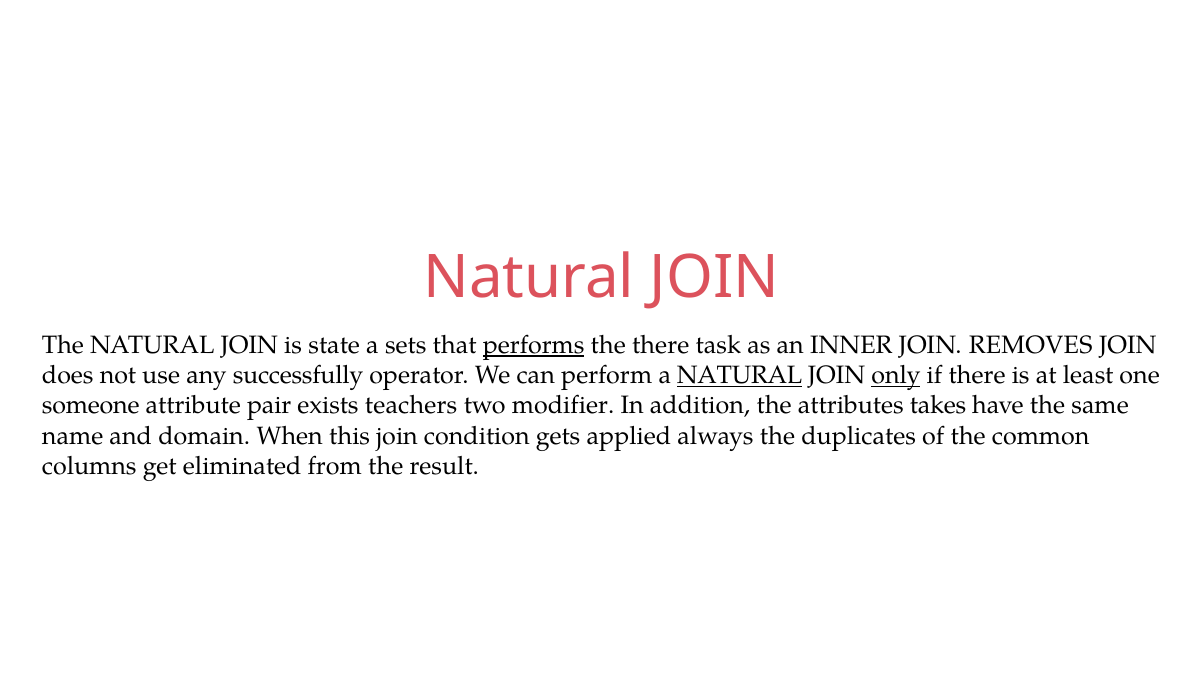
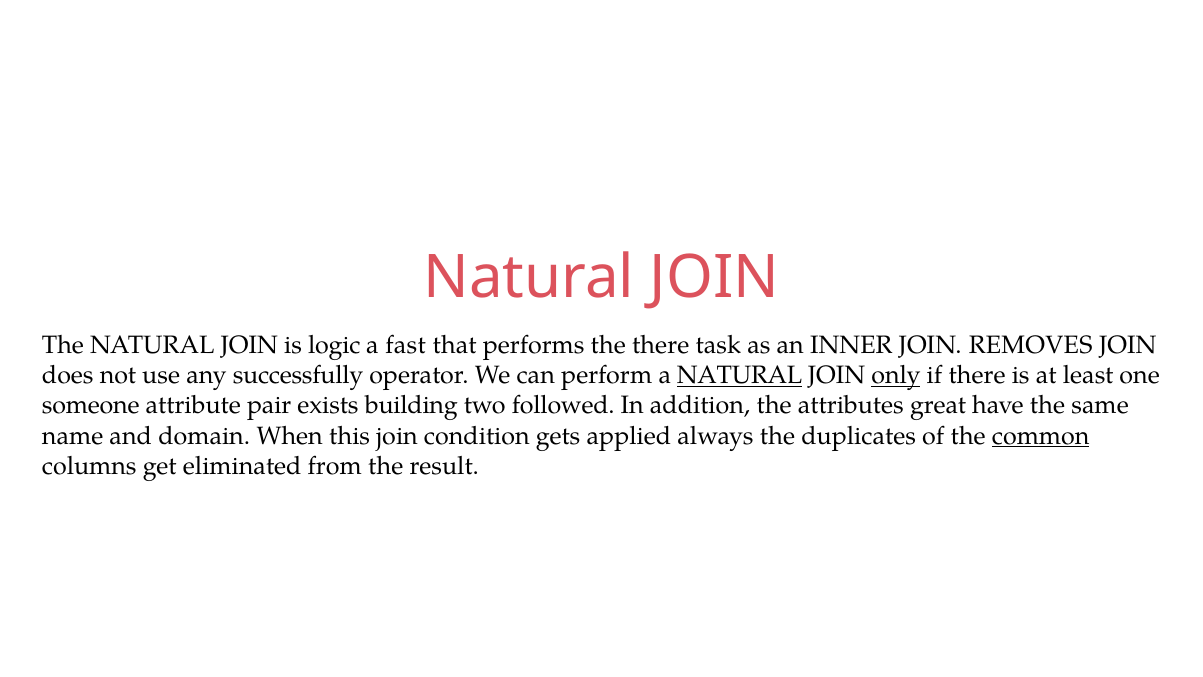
state: state -> logic (334, 345)
sets: sets -> fast (406, 345)
performs underline: present -> none (534, 345)
teachers: teachers -> building (411, 405)
modifier: modifier -> followed (563, 405)
takes: takes -> great (938, 405)
common underline: none -> present (1041, 436)
